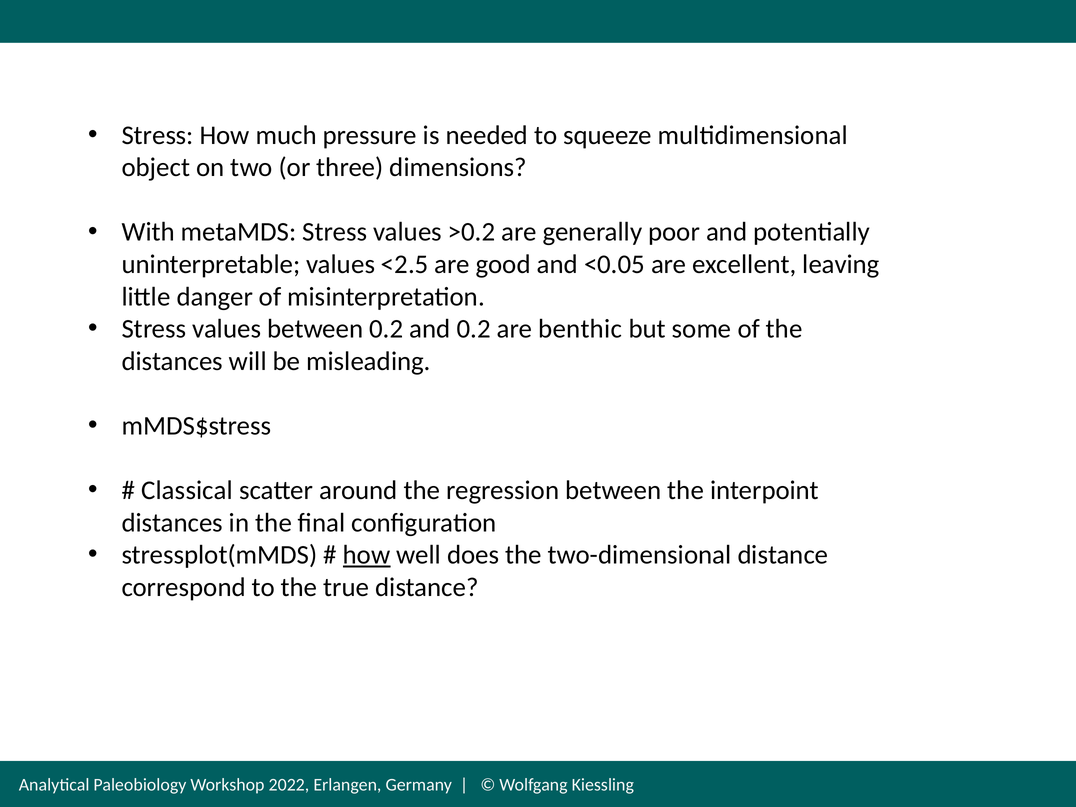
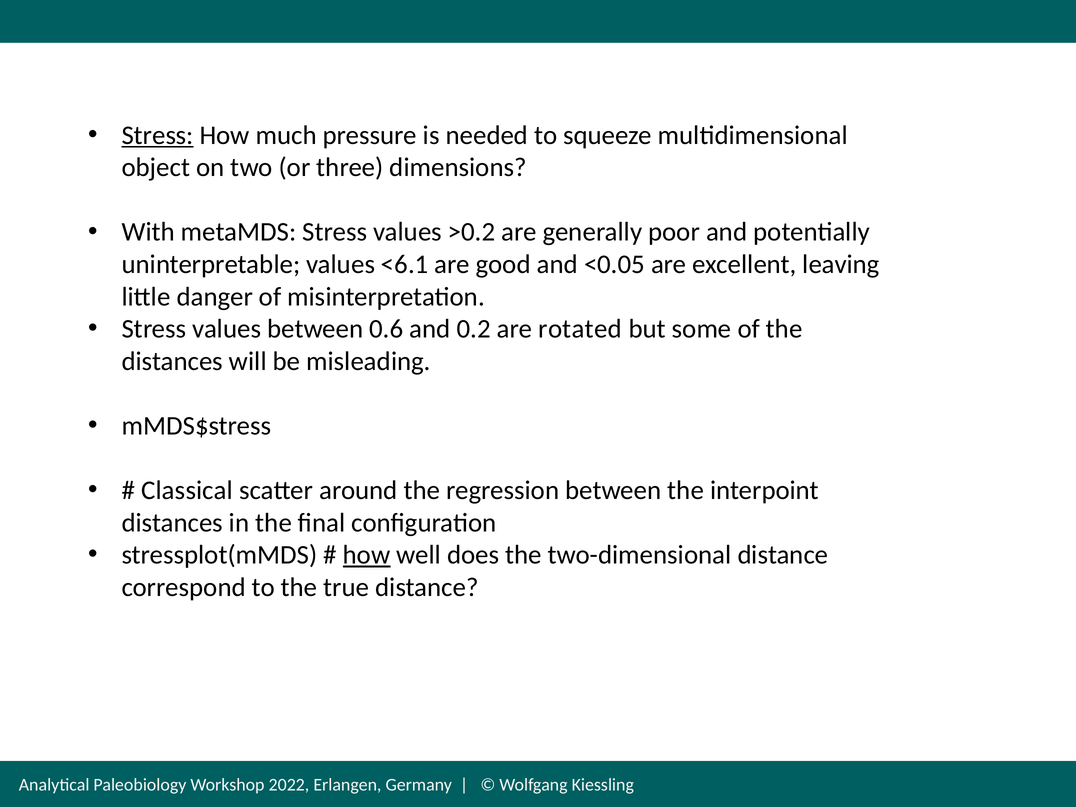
Stress underline: none -> present (158, 135)
<2.5: <2.5 -> <6.1 (405, 264)
between 0.2: 0.2 -> 0.6 (386, 329)
benthic: benthic -> rotated (580, 329)
